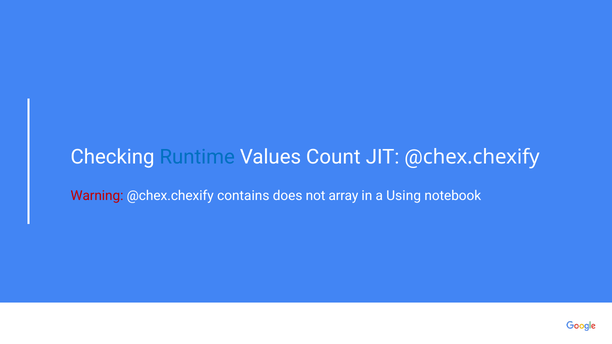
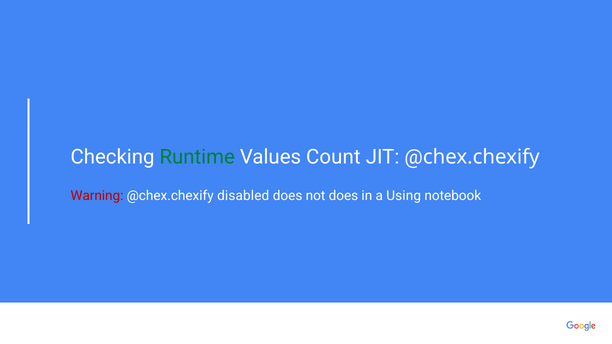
Runtime colour: blue -> green (197, 157)
contains: contains -> disabled (243, 196)
not array: array -> does (343, 196)
